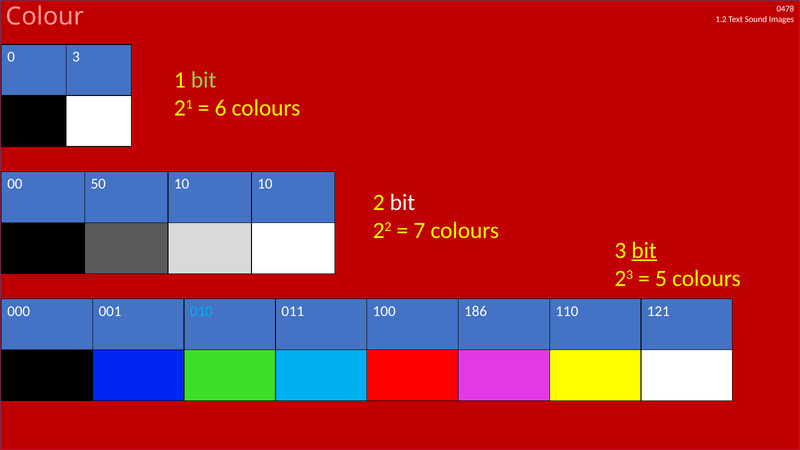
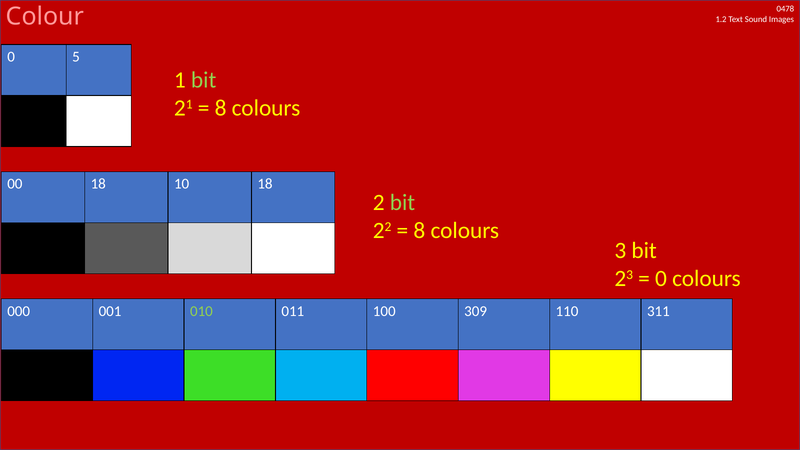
0 3: 3 -> 5 (76, 57)
6: 6 -> 8 (221, 108)
00 50: 50 -> 18 (98, 184)
10 10: 10 -> 18 (265, 184)
bit colour: white -> light green (402, 202)
7: 7 -> 8 (419, 230)
bit underline: present -> none (644, 250)
5: 5 -> 0 (661, 278)
010 colour: light blue -> light green (201, 311)
186: 186 -> 309 (476, 311)
121: 121 -> 311 (658, 311)
